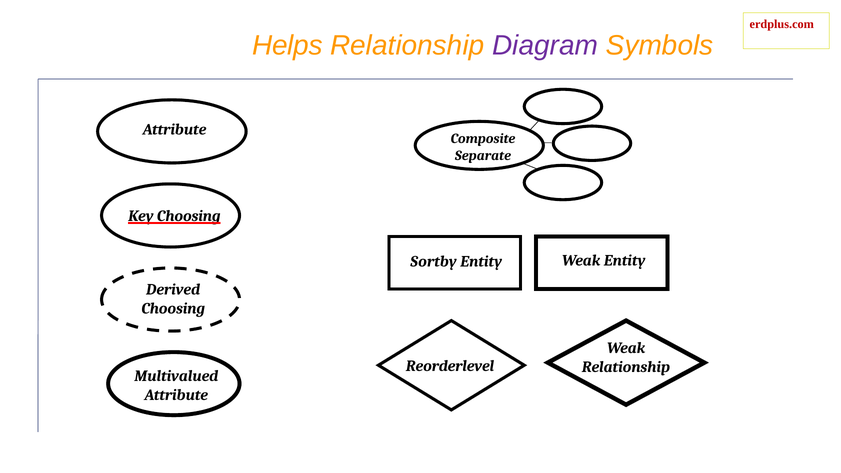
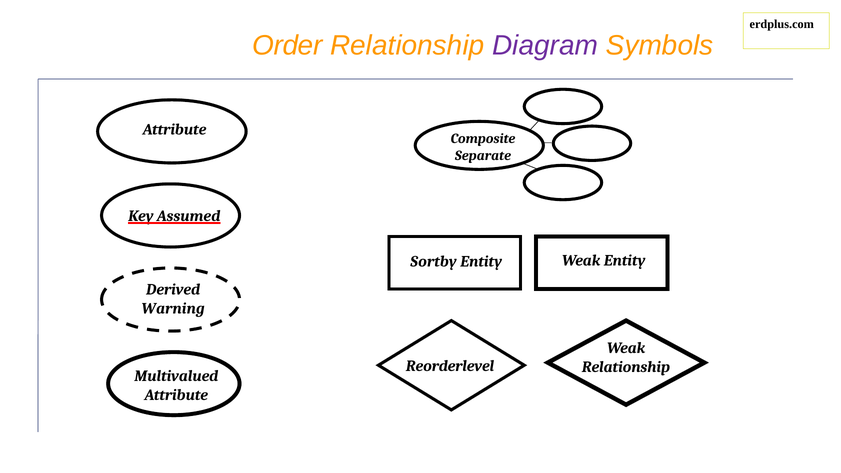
erdplus.com colour: red -> black (782, 24)
Helps: Helps -> Order (287, 46)
Key Choosing: Choosing -> Assumed (189, 216)
Choosing: Choosing -> Warning (173, 309)
